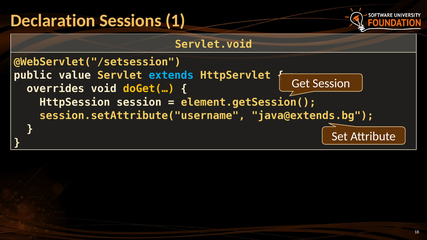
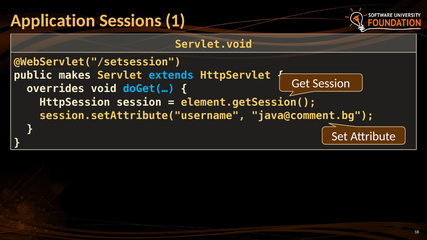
Declaration: Declaration -> Application (53, 21)
value: value -> makes (75, 75)
doGet(… colour: yellow -> light blue (149, 89)
java@extends.bg: java@extends.bg -> java@comment.bg (313, 116)
